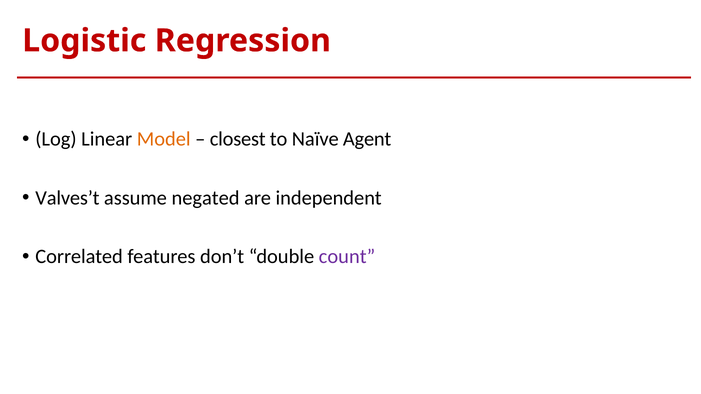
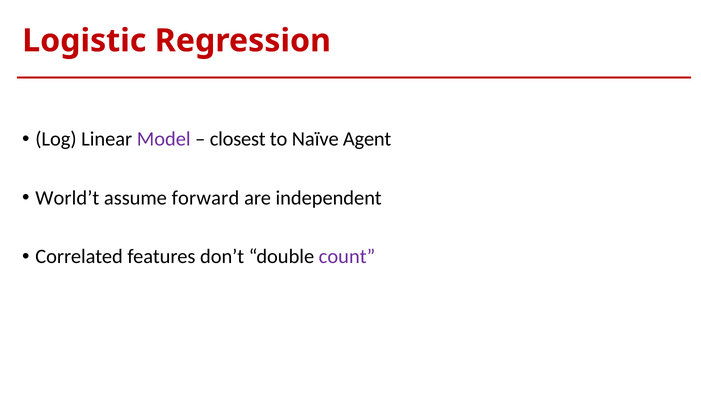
Model colour: orange -> purple (164, 139)
Valves’t: Valves’t -> World’t (67, 198)
negated: negated -> forward (205, 198)
